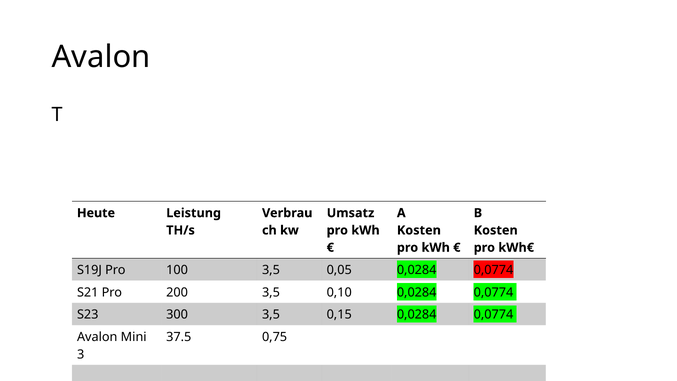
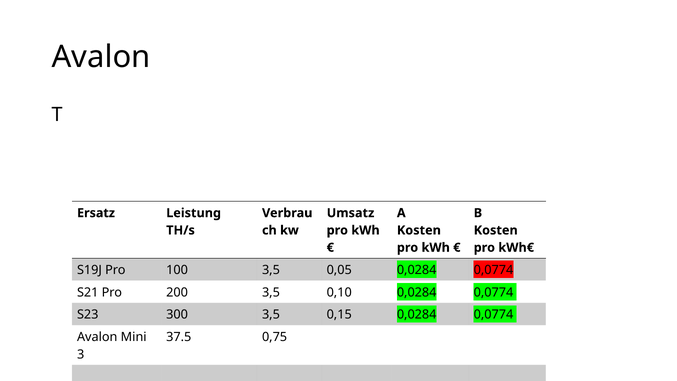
Heute: Heute -> Ersatz (96, 213)
